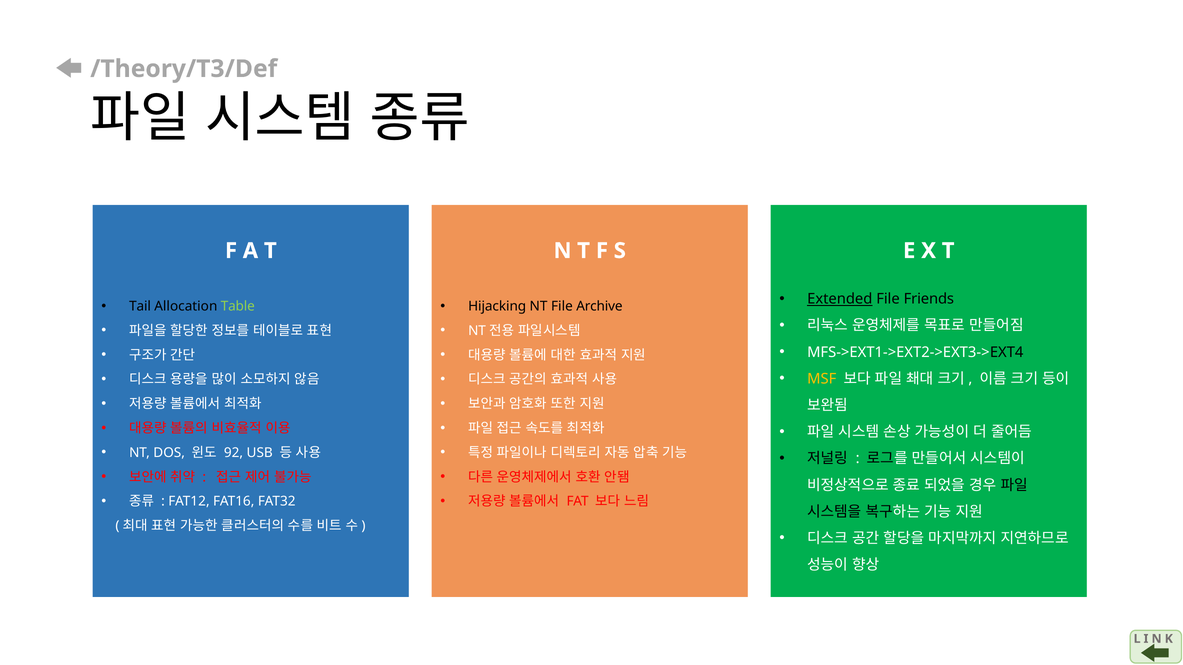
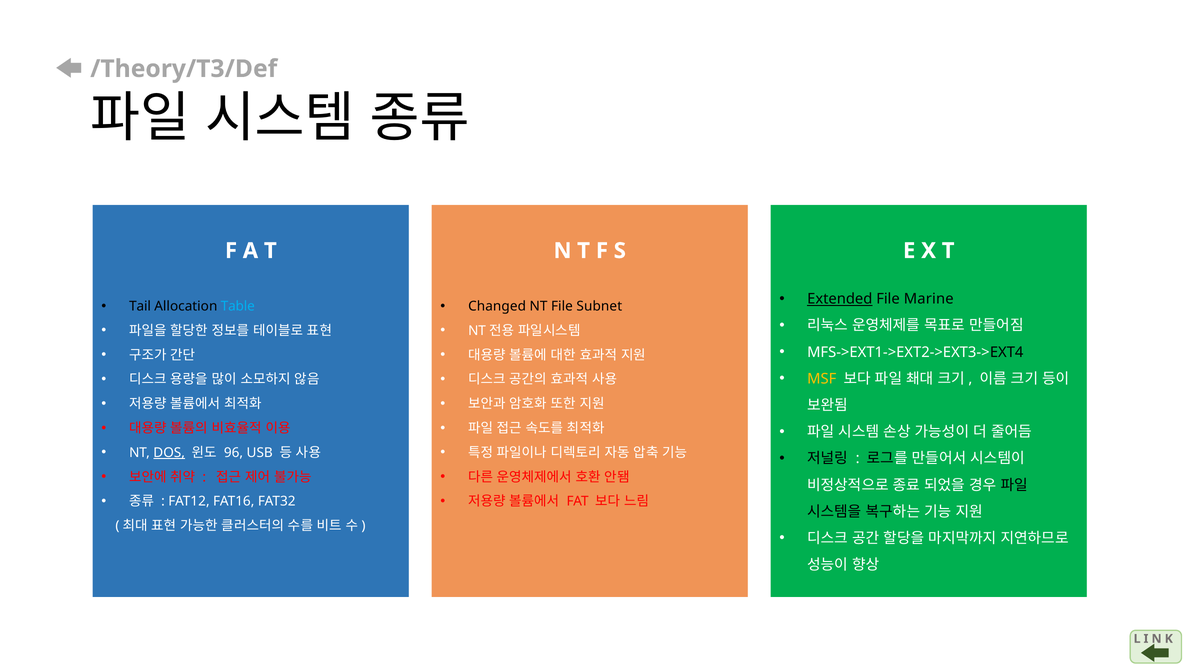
Friends: Friends -> Marine (929, 299)
Table colour: light green -> light blue (238, 307)
Hijacking: Hijacking -> Changed (497, 307)
Archive: Archive -> Subnet (599, 307)
DOS underline: none -> present (169, 453)
92: 92 -> 96 (234, 453)
